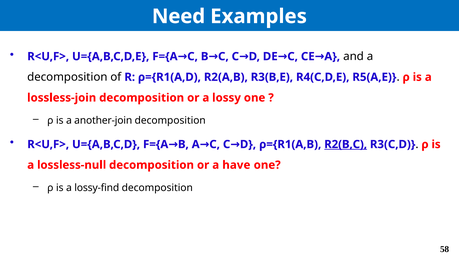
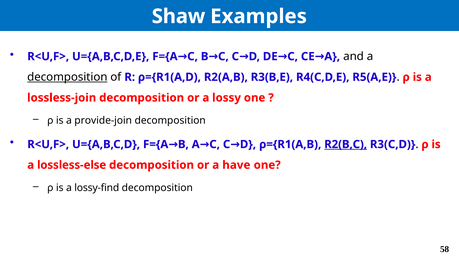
Need: Need -> Shaw (178, 16)
decomposition underline: none -> present (67, 77)
another-join: another-join -> provide-join (103, 121)
lossless-null: lossless-null -> lossless-else (72, 165)
